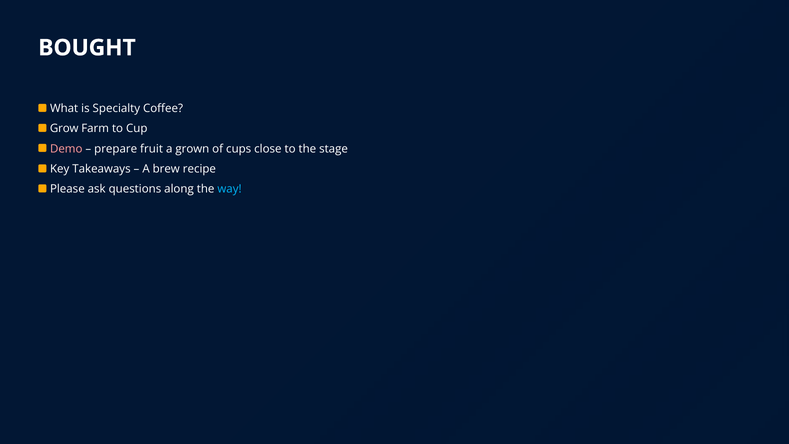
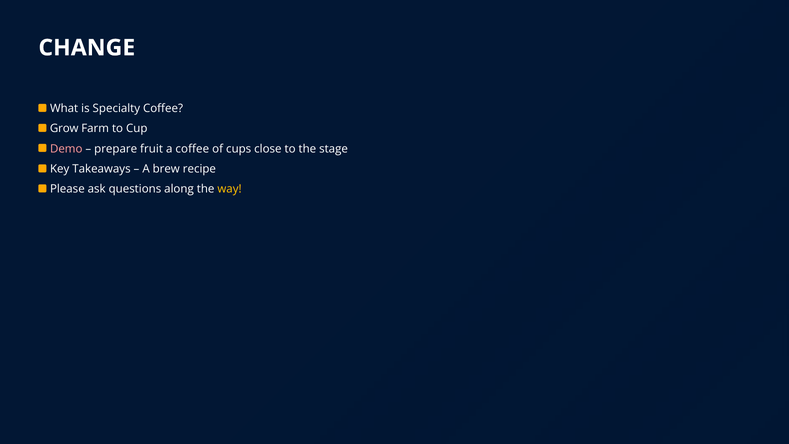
BOUGHT: BOUGHT -> CHANGE (87, 48)
a grown: grown -> coffee (192, 149)
way colour: light blue -> yellow (229, 189)
